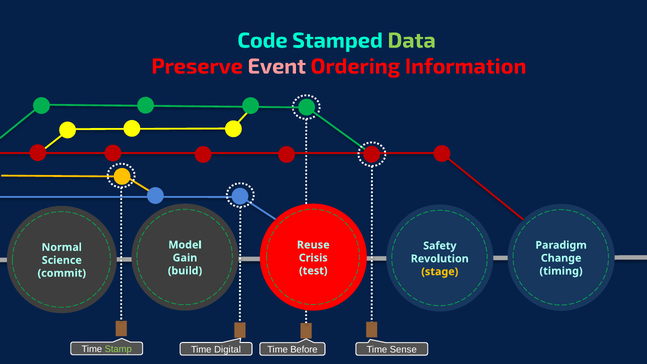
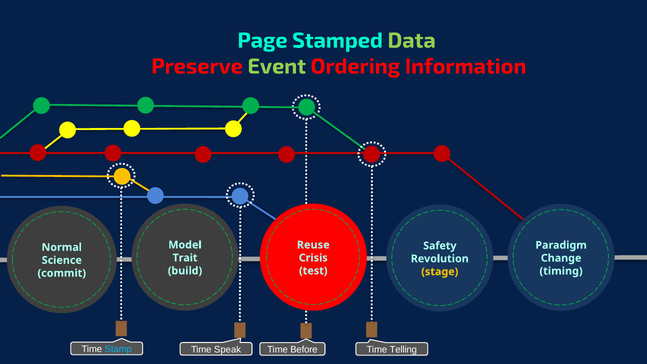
Code: Code -> Page (263, 41)
Event colour: pink -> light green (277, 66)
Gain: Gain -> Trait (185, 258)
Stamp colour: light green -> light blue (118, 349)
Sense: Sense -> Telling (403, 350)
Digital: Digital -> Speak (228, 349)
